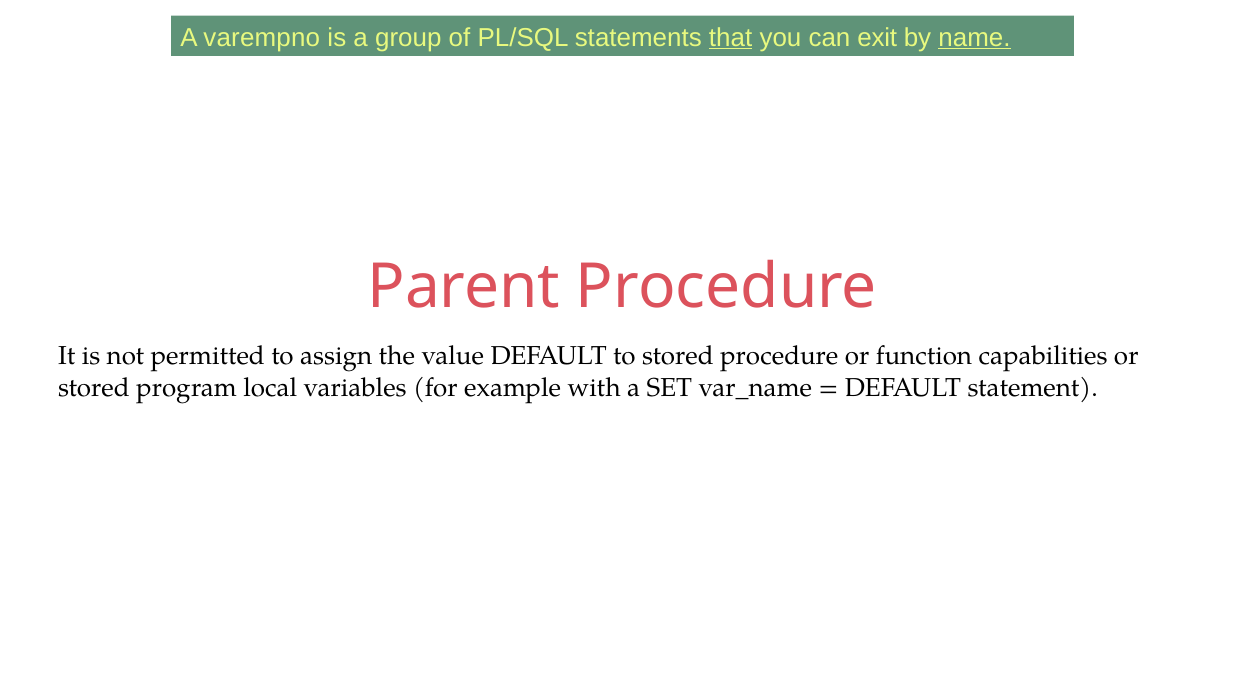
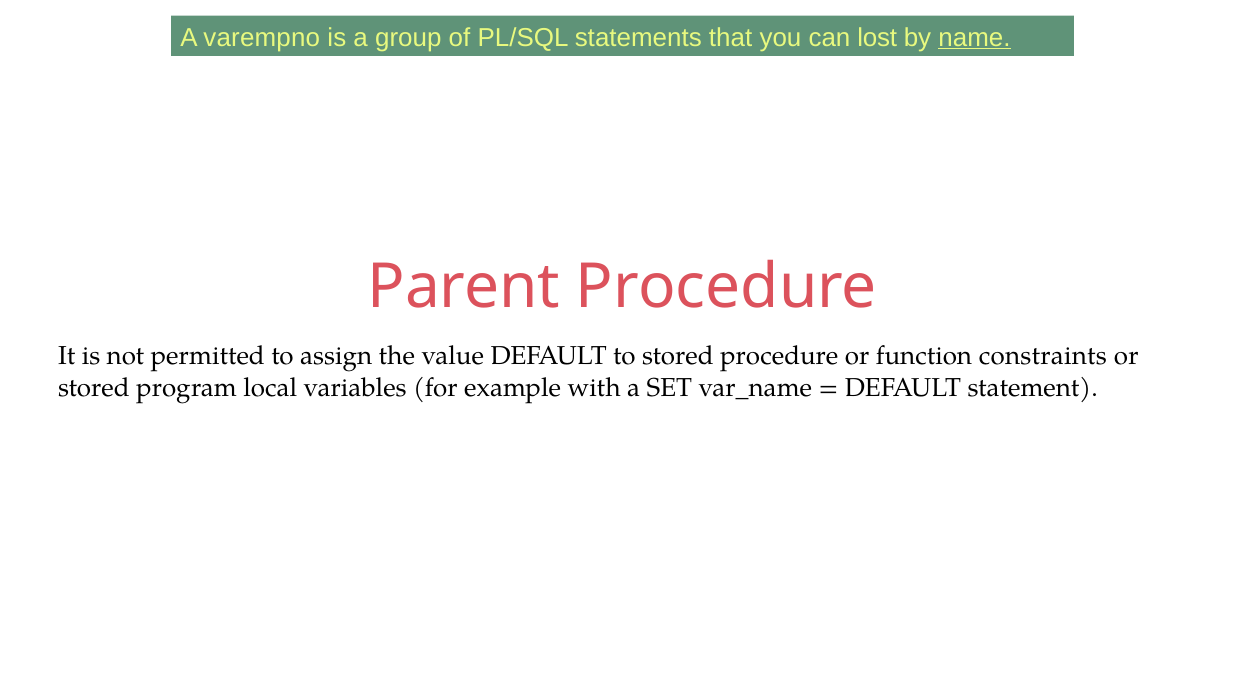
that underline: present -> none (731, 38)
exit: exit -> lost (877, 38)
capabilities: capabilities -> constraints (1043, 357)
